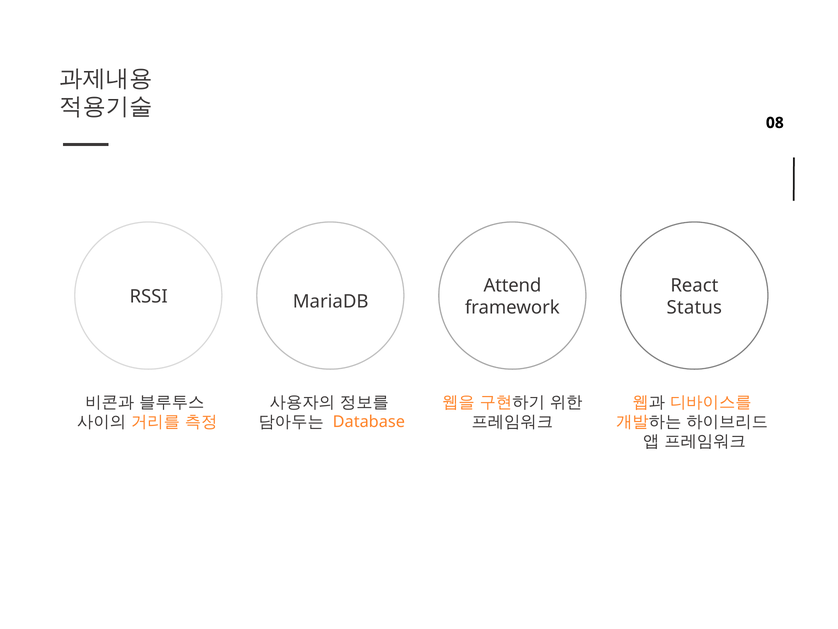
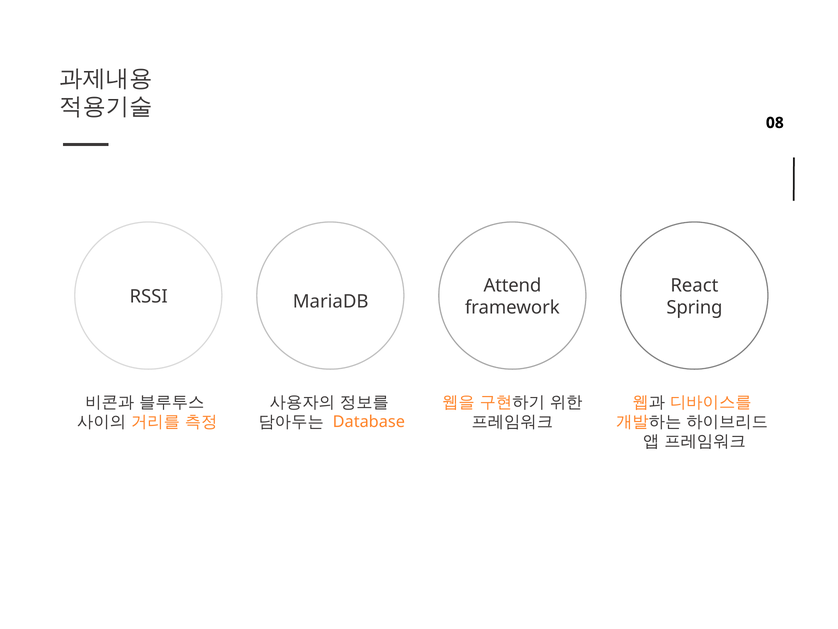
Status: Status -> Spring (694, 307)
